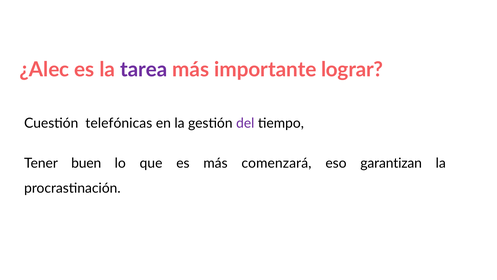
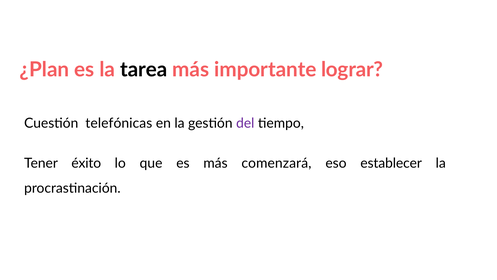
¿Alec: ¿Alec -> ¿Plan (44, 70)
tarea colour: purple -> black (144, 70)
buen: buen -> éxito (86, 163)
garantizan: garantizan -> establecer (391, 163)
